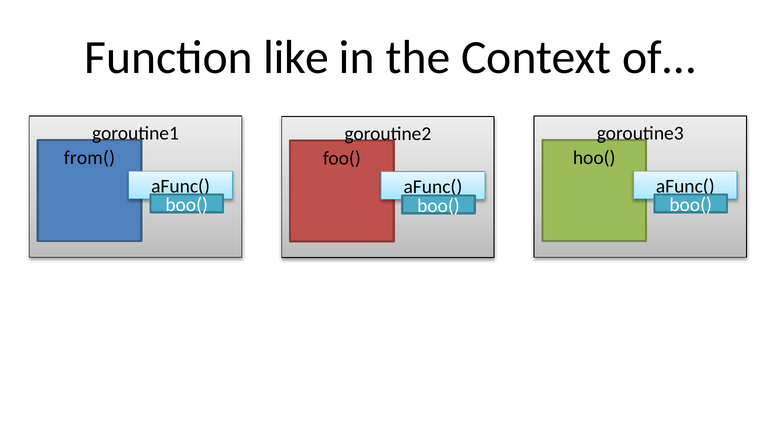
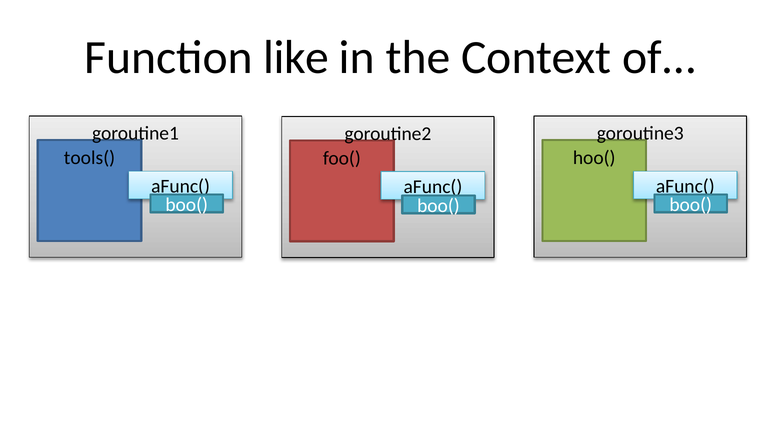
from(: from( -> tools( (89, 158)
